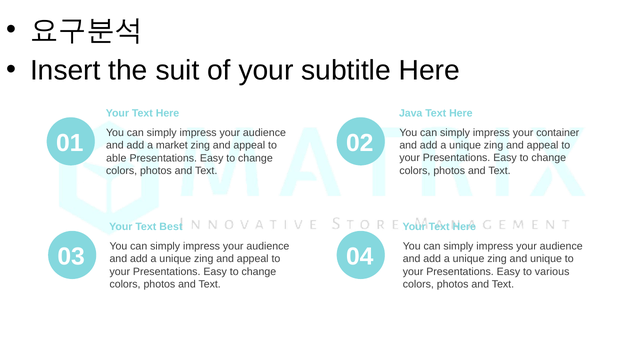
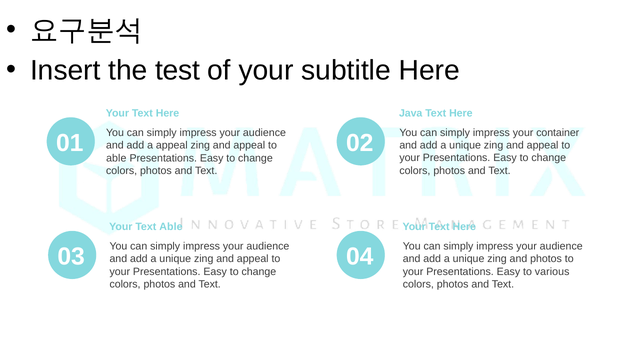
suit: suit -> test (178, 71)
a market: market -> appeal (172, 145)
Text Best: Best -> Able (171, 227)
and unique: unique -> photos (546, 259)
